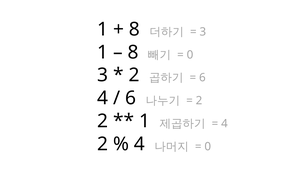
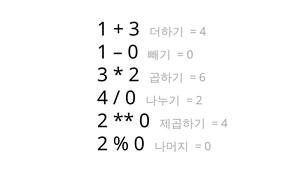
8: 8 -> 3 (134, 29)
3: 3 -> 4 (203, 32)
8: 8 -> 0 (133, 52)
6: 6 -> 0 (131, 98)
1: 1 -> 0 (145, 121)
4: 4 -> 0 (139, 144)
